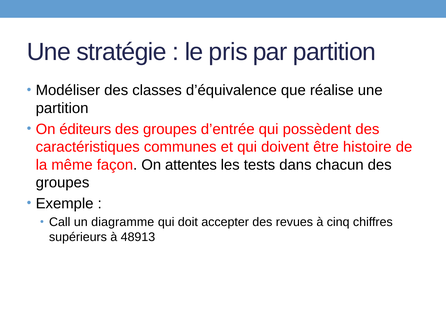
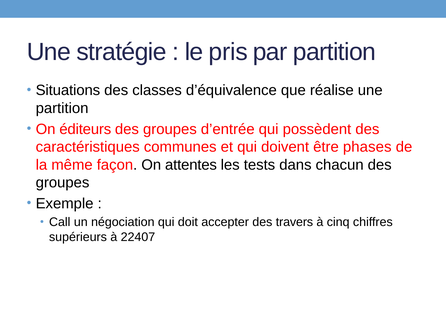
Modéliser: Modéliser -> Situations (68, 90)
histoire: histoire -> phases (367, 147)
diagramme: diagramme -> négociation (123, 222)
revues: revues -> travers (294, 222)
48913: 48913 -> 22407 (138, 237)
